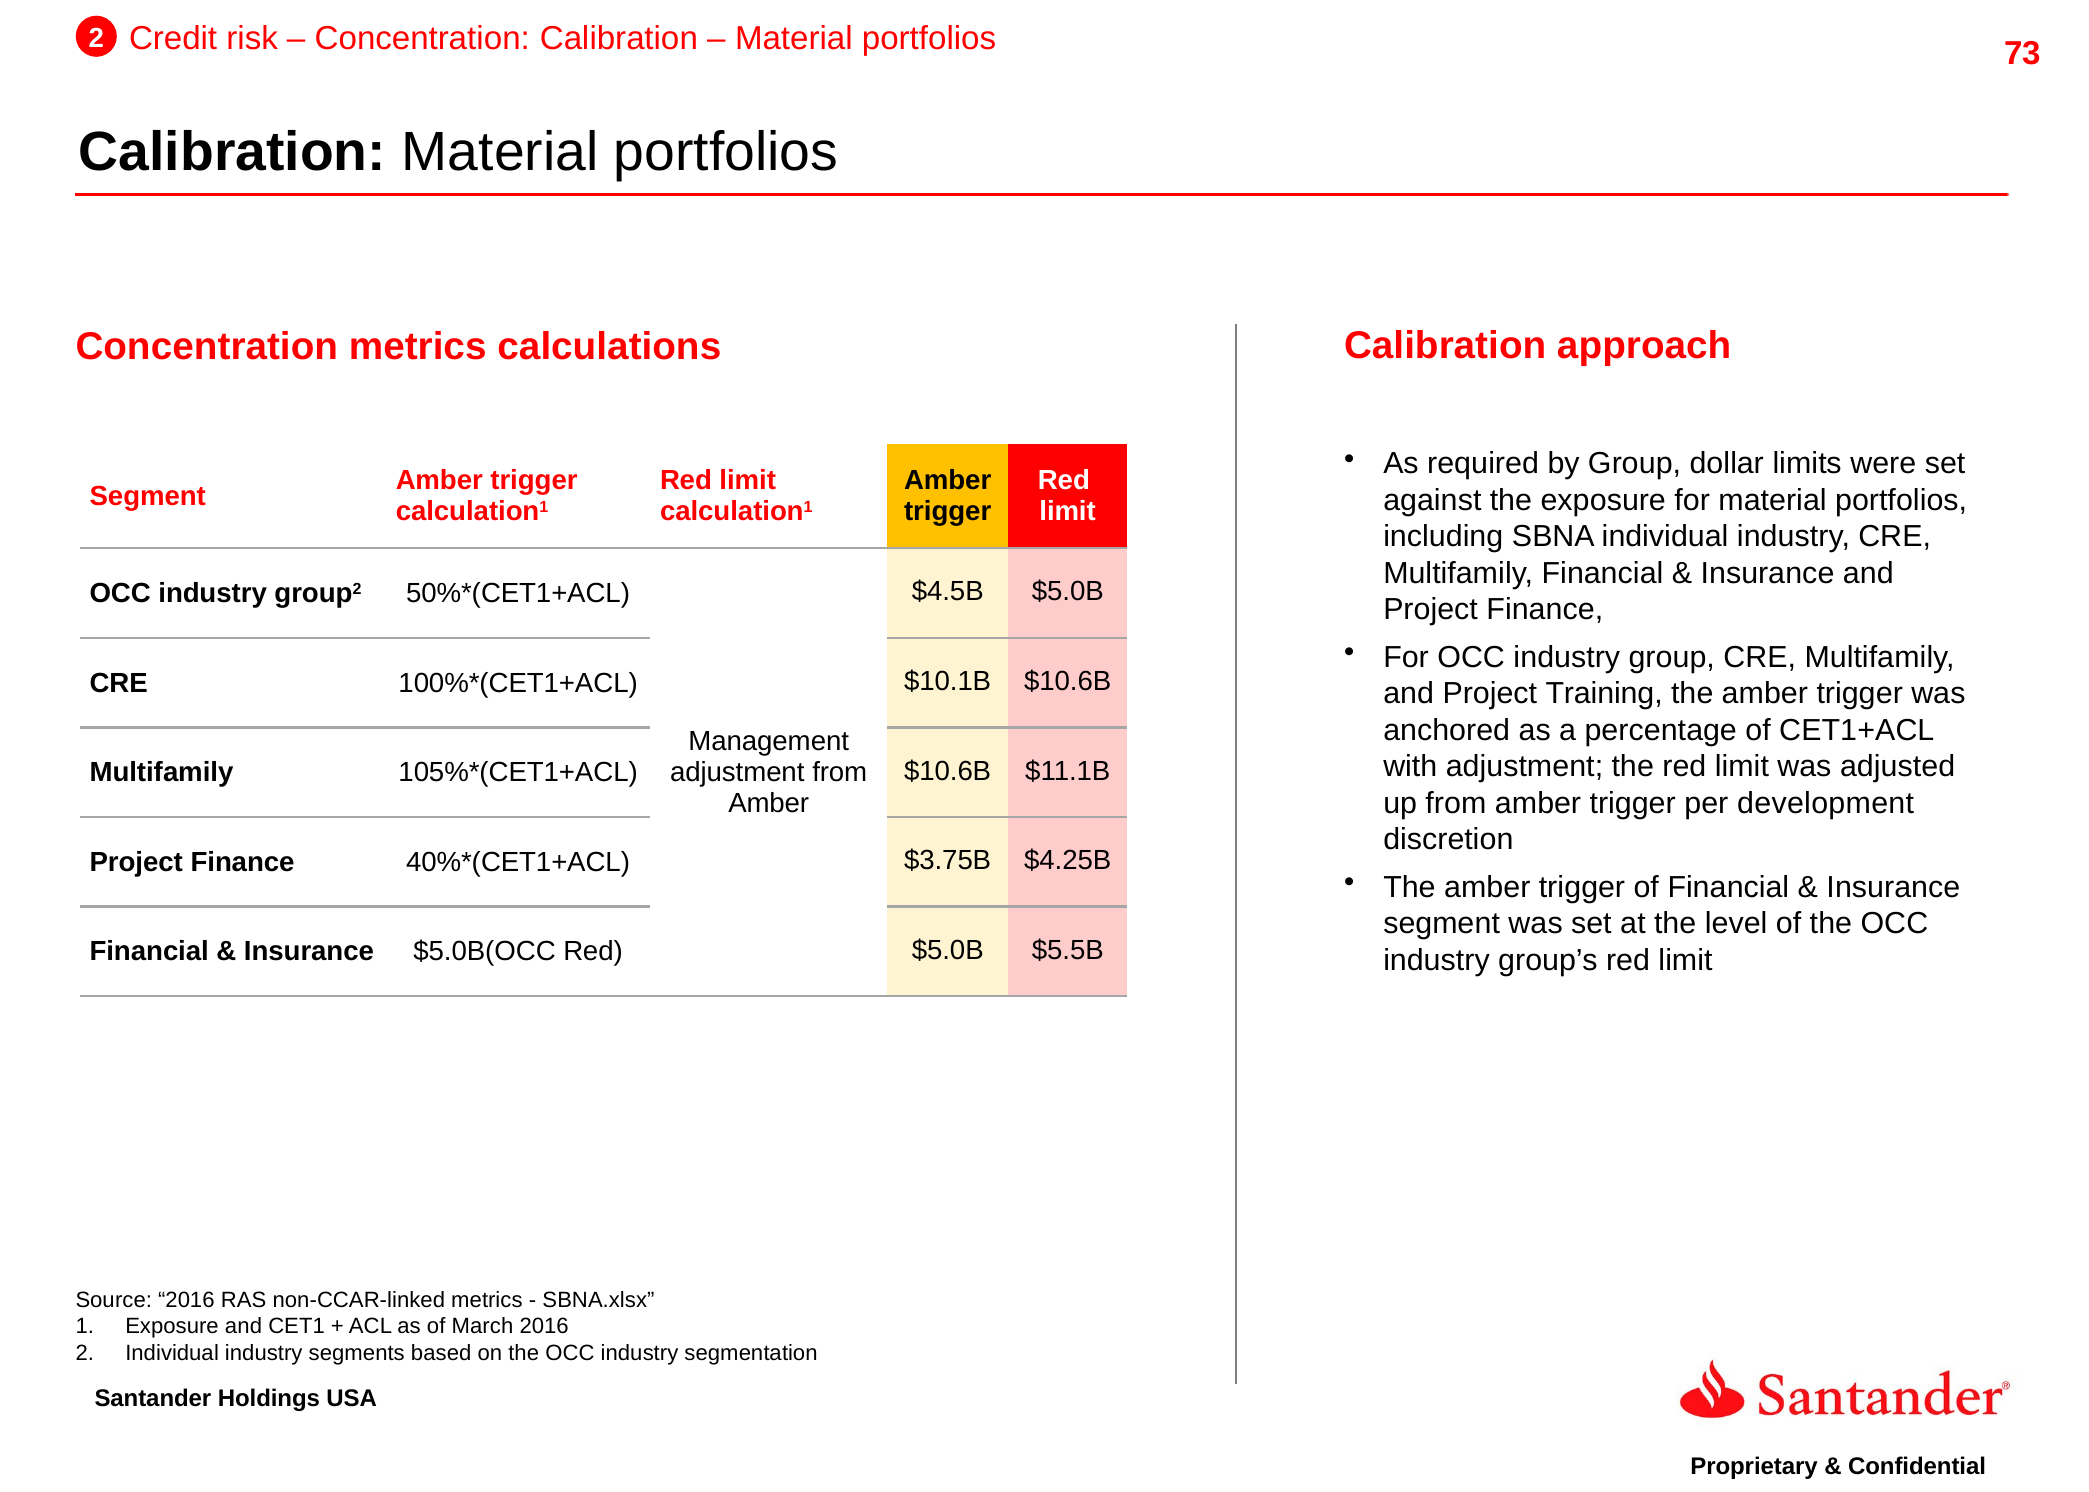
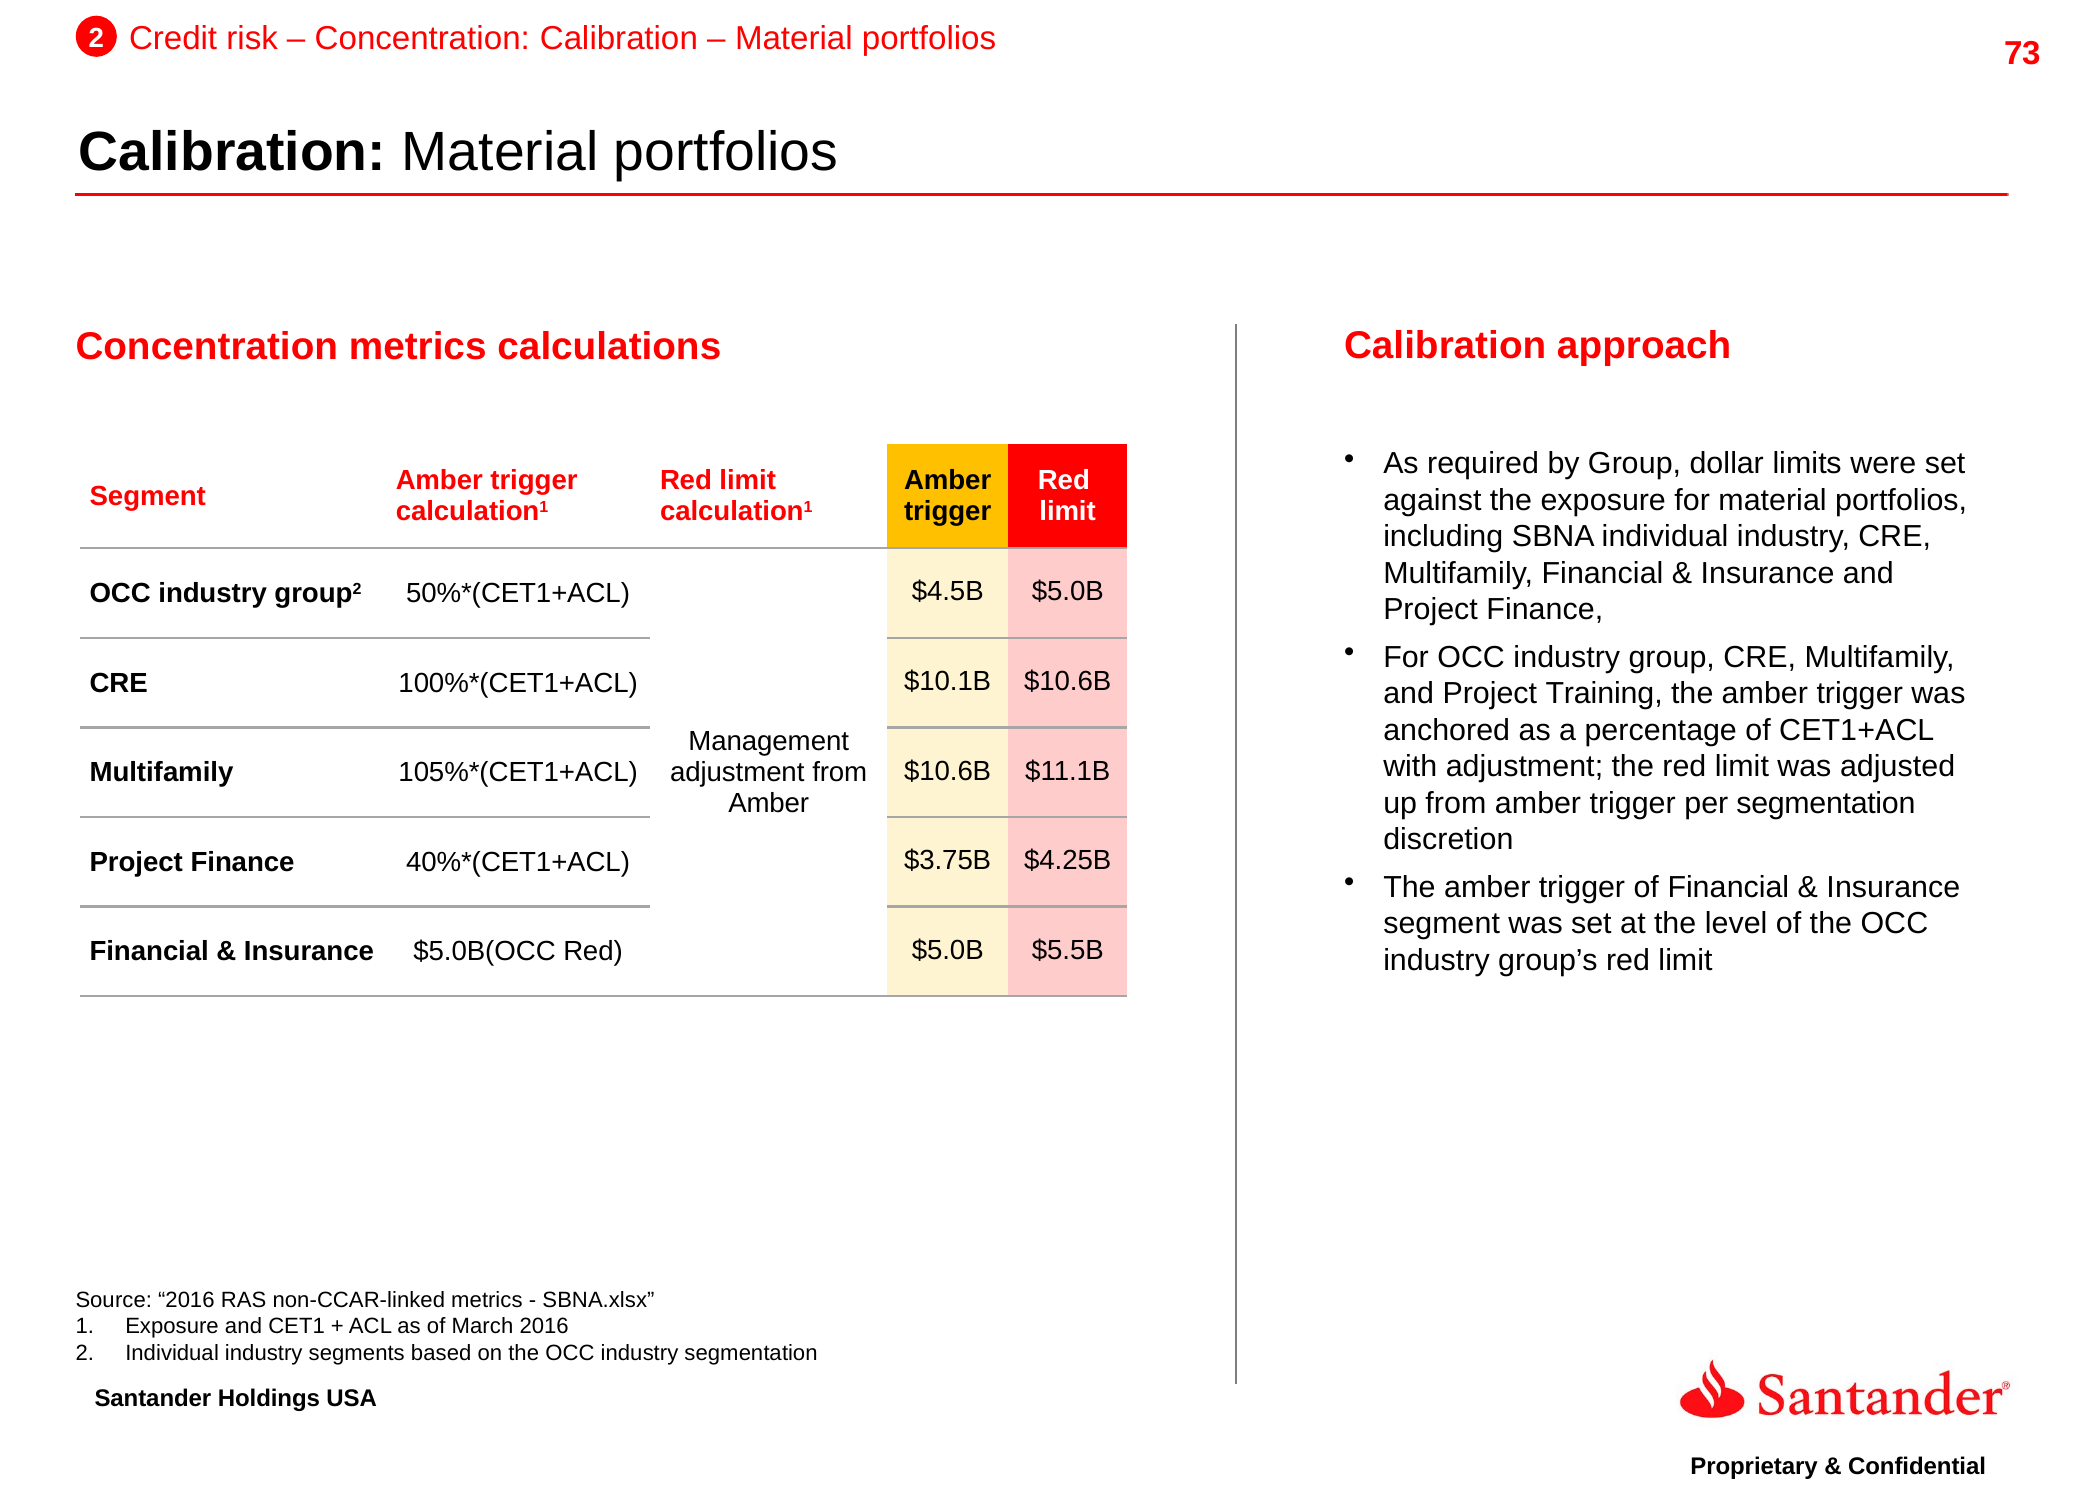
per development: development -> segmentation (1826, 803)
